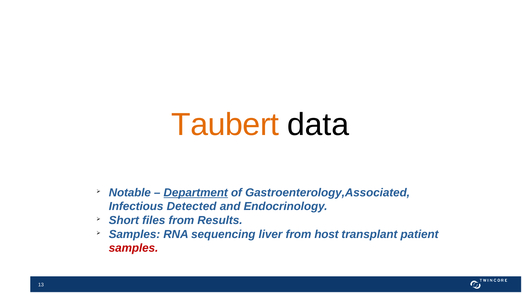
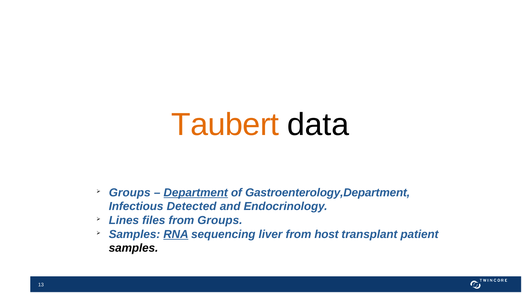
Notable: Notable -> Groups (130, 193)
Gastroenterology,Associated: Gastroenterology,Associated -> Gastroenterology,Department (328, 193)
Short: Short -> Lines (124, 221)
from Results: Results -> Groups (220, 221)
RNA underline: none -> present (176, 235)
samples colour: red -> black (134, 249)
